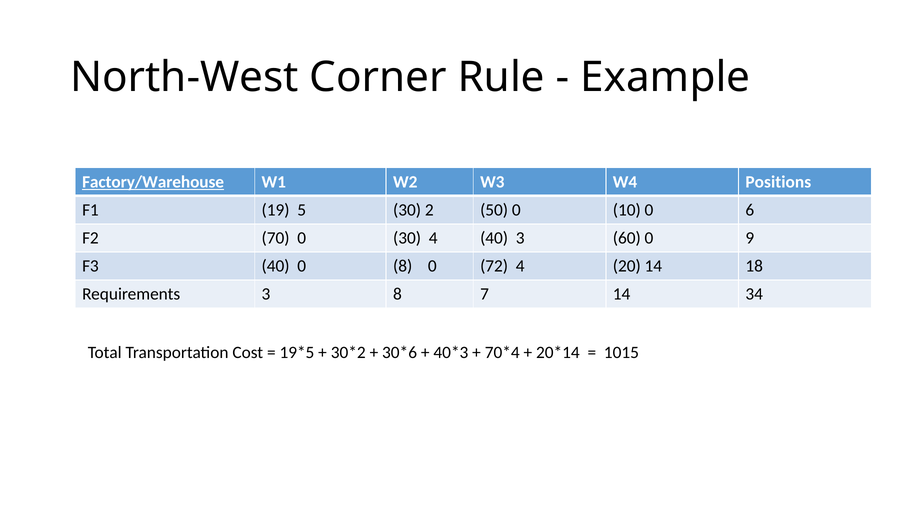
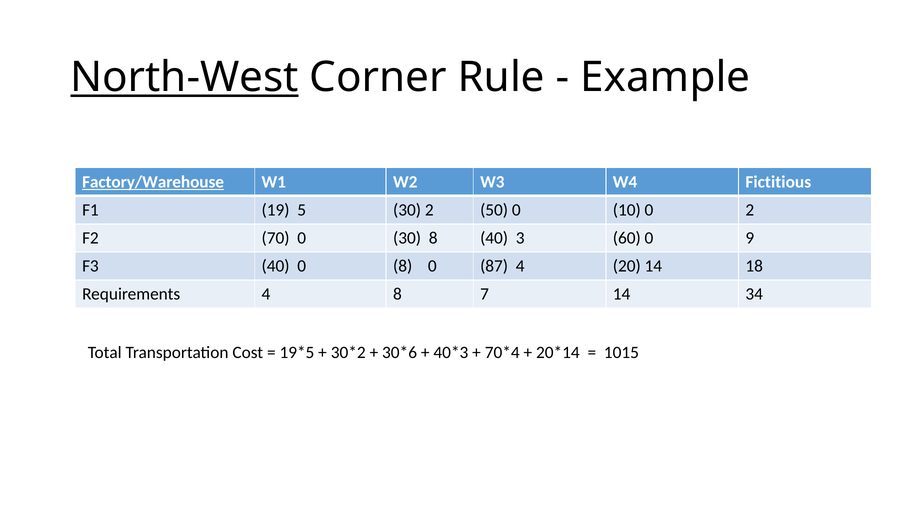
North-West underline: none -> present (184, 78)
Positions: Positions -> Fictitious (778, 182)
0 6: 6 -> 2 (750, 210)
30 4: 4 -> 8 (433, 238)
72: 72 -> 87 (494, 266)
Requirements 3: 3 -> 4 (266, 294)
